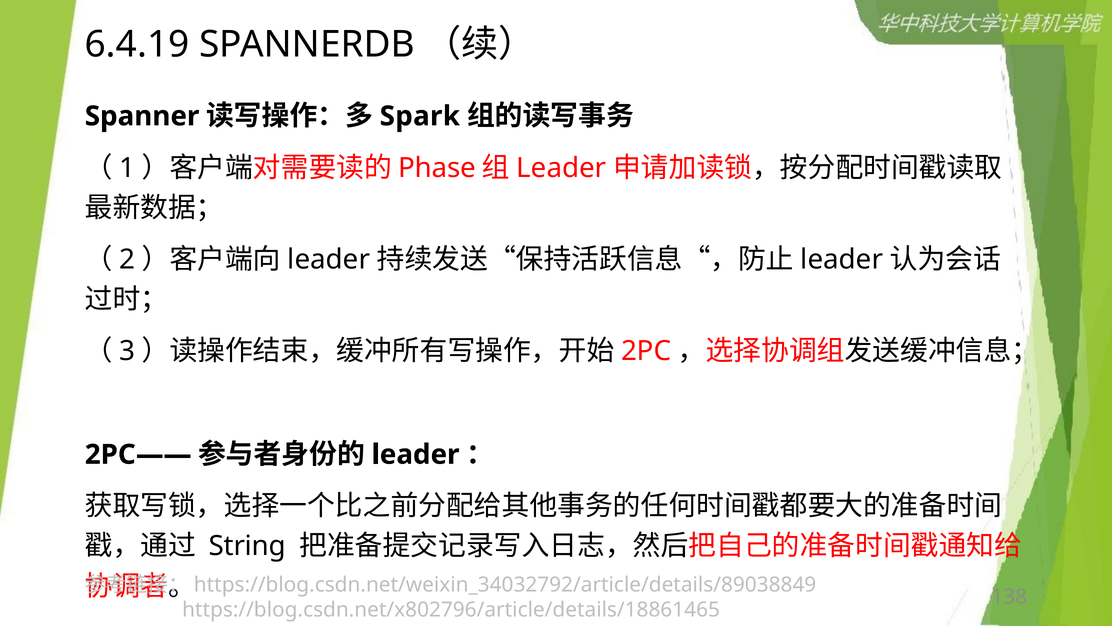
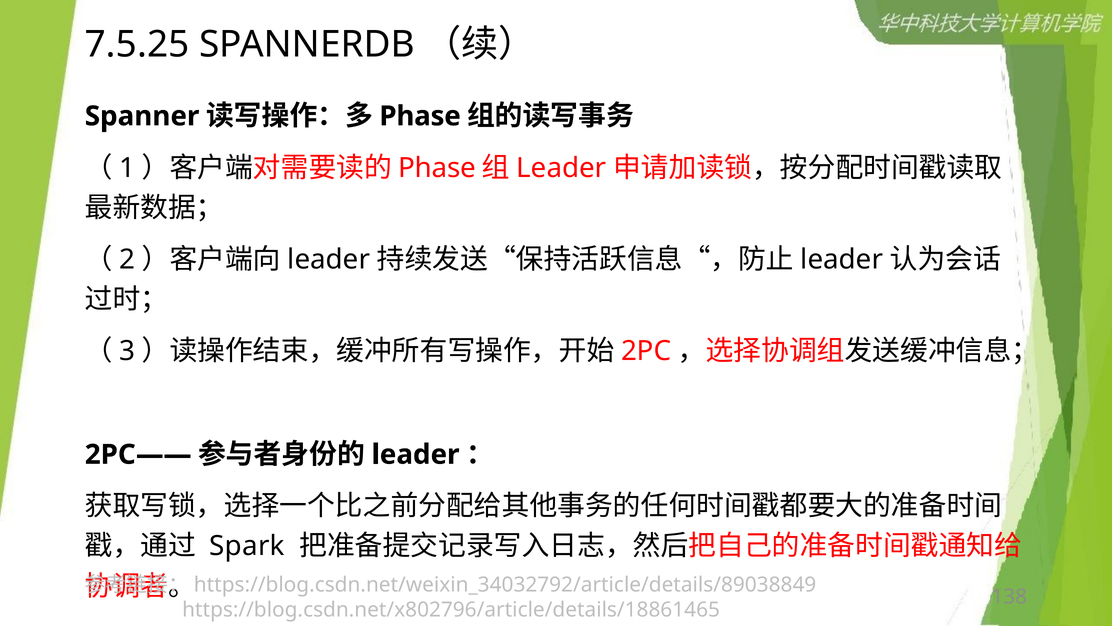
6.4.19: 6.4.19 -> 7.5.25 (137, 44)
Spark: Spark -> Phase (420, 116)
String: String -> Spark (247, 546)
